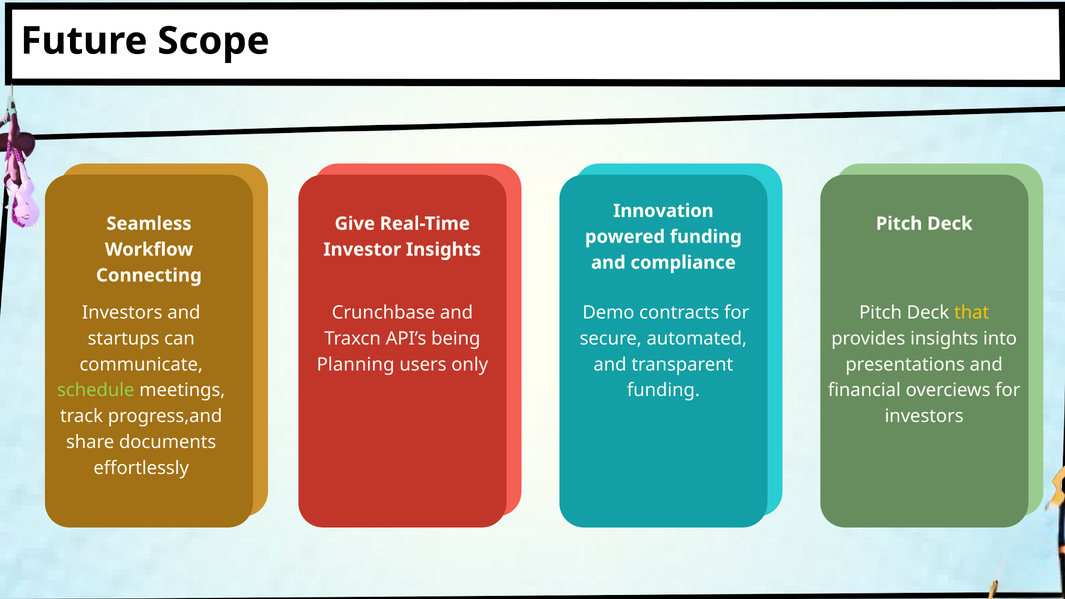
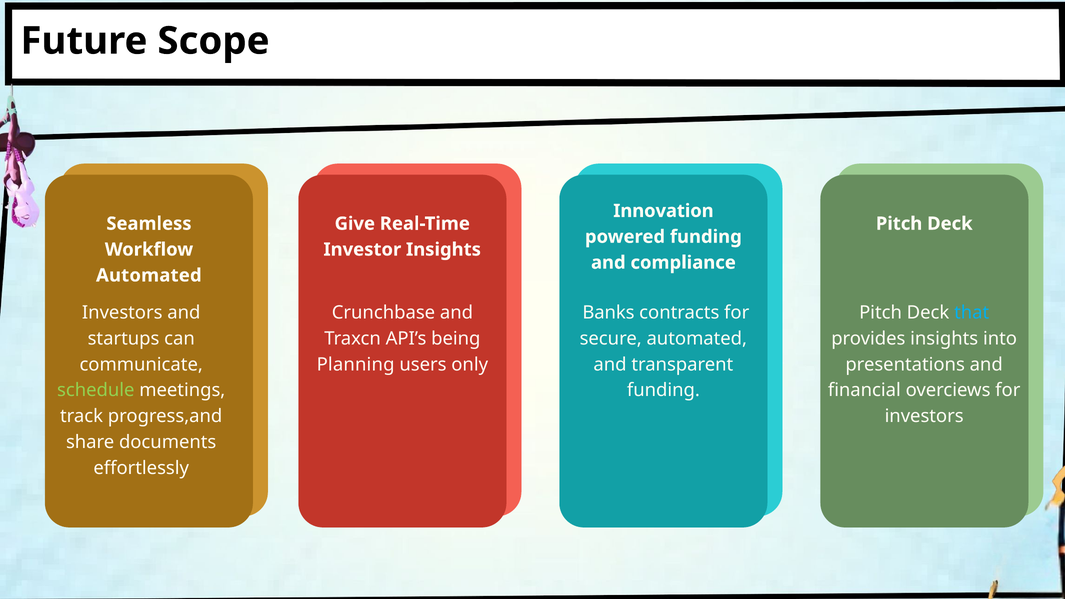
Connecting: Connecting -> Automated (149, 275)
Demo: Demo -> Banks (608, 313)
that colour: yellow -> light blue (972, 313)
